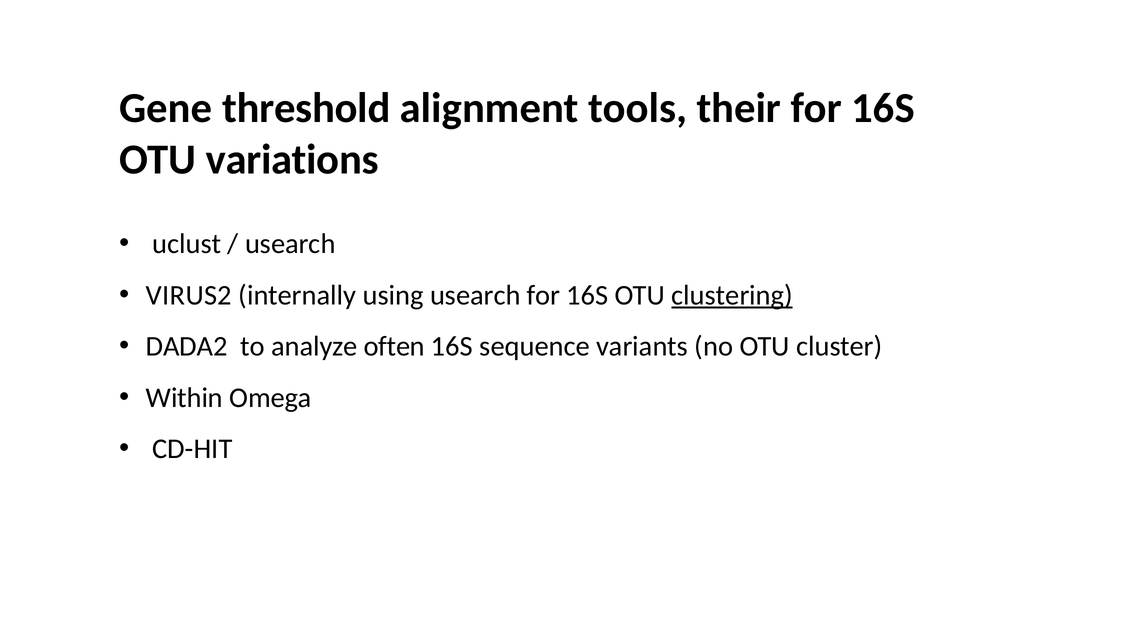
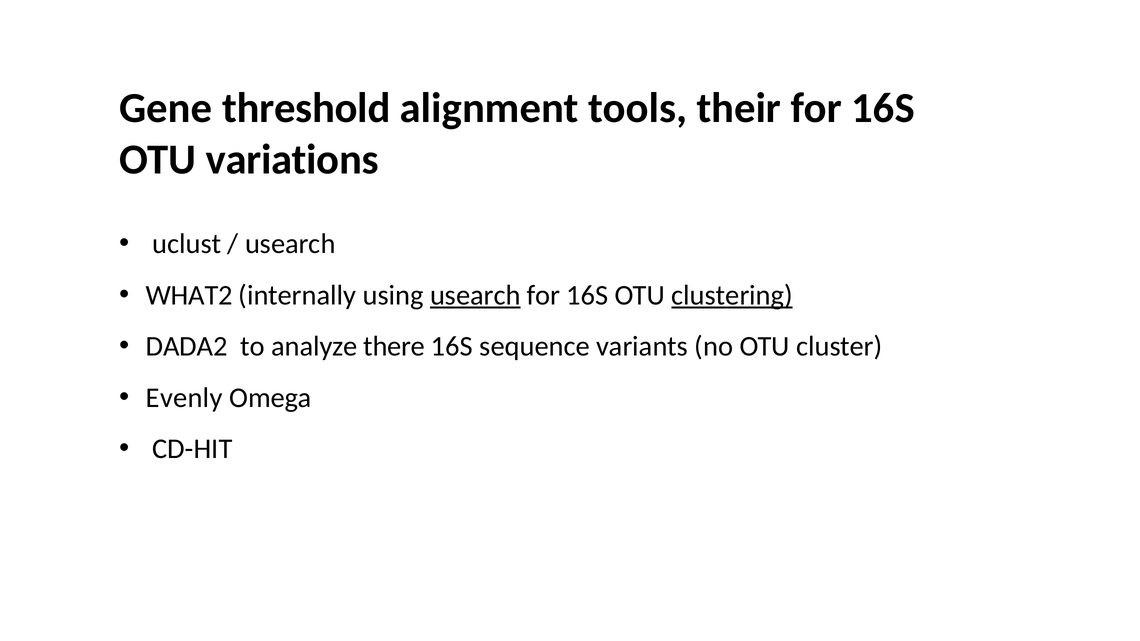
VIRUS2: VIRUS2 -> WHAT2 (189, 295)
usearch underline: none -> present (475, 295)
often: often -> there (394, 347)
Within: Within -> Evenly (184, 398)
